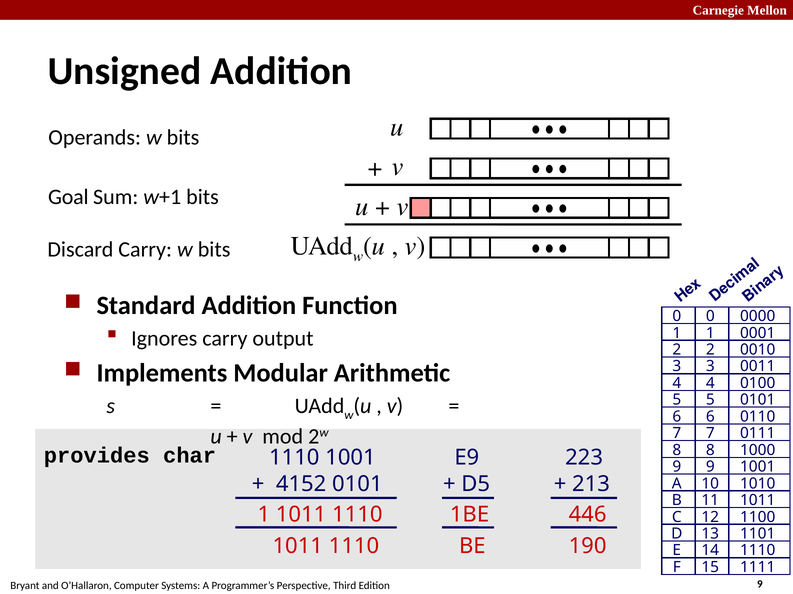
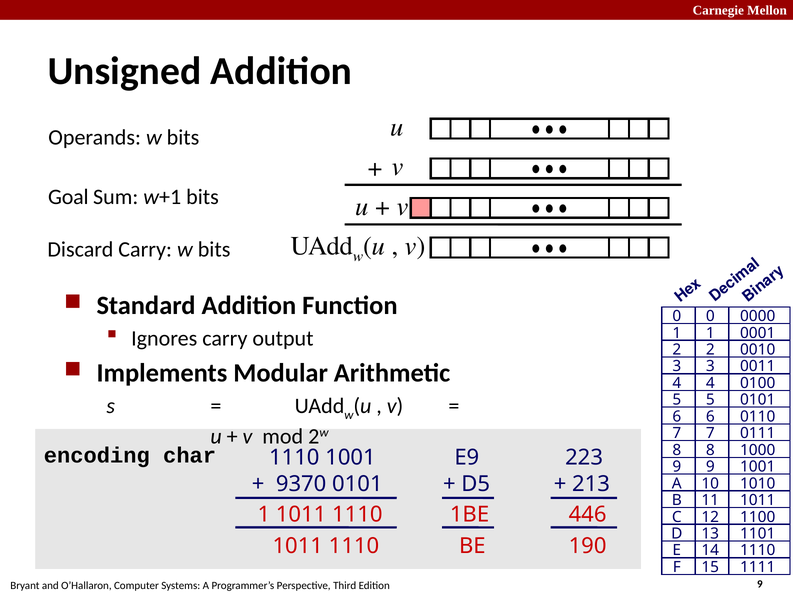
provides: provides -> encoding (97, 456)
4152: 4152 -> 9370 (301, 485)
